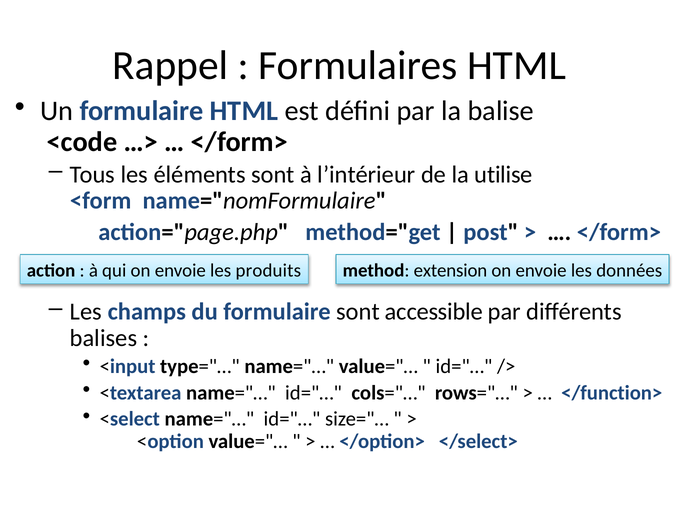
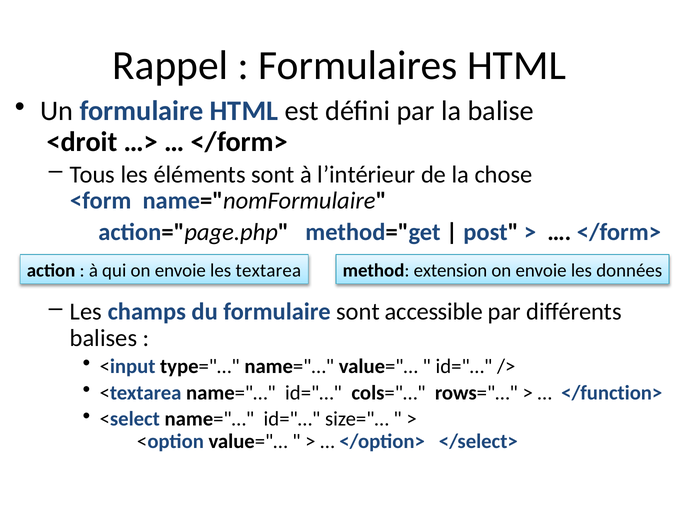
<code: <code -> <droit (82, 142)
utilise: utilise -> chose (503, 175)
produits: produits -> textarea (268, 271)
